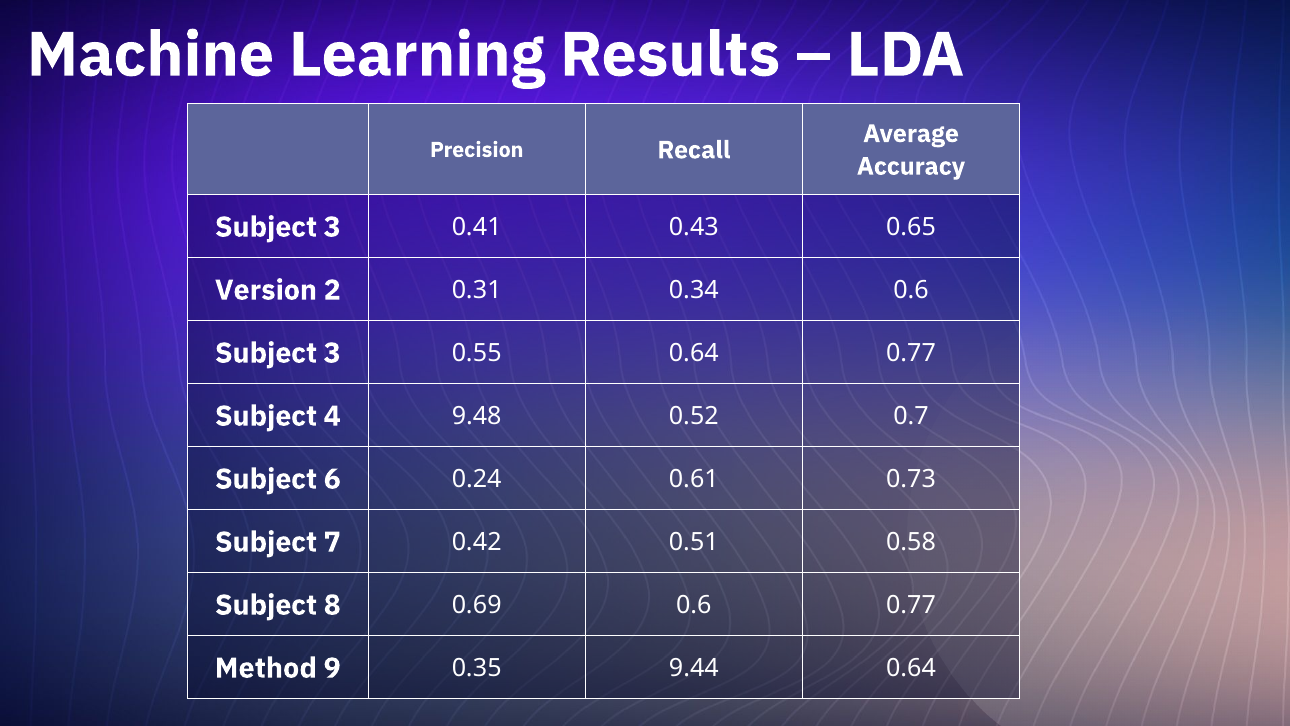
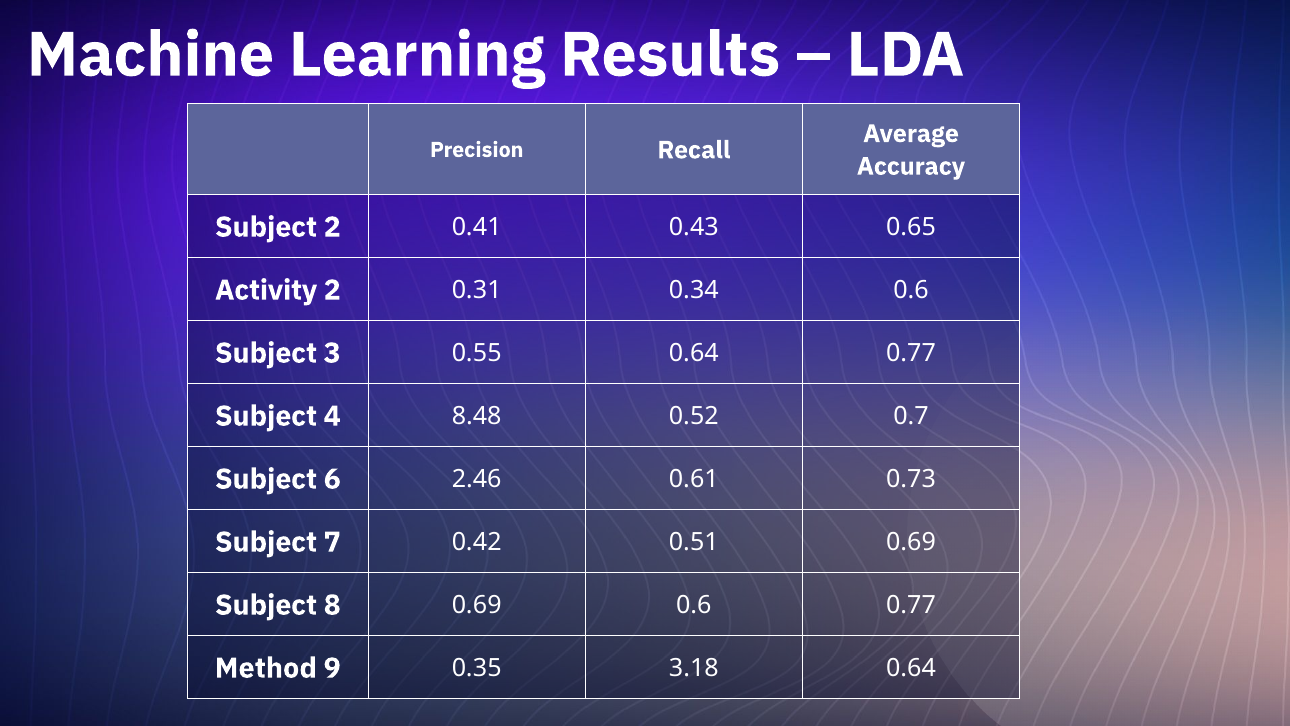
3: 3 -> 2 (332, 227)
Version: Version -> Activity (266, 290)
9.48: 9.48 -> 8.48 (477, 416)
0.24: 0.24 -> 2.46 (477, 479)
0.51 0.58: 0.58 -> 0.69 (911, 542)
9.44: 9.44 -> 3.18 (694, 668)
